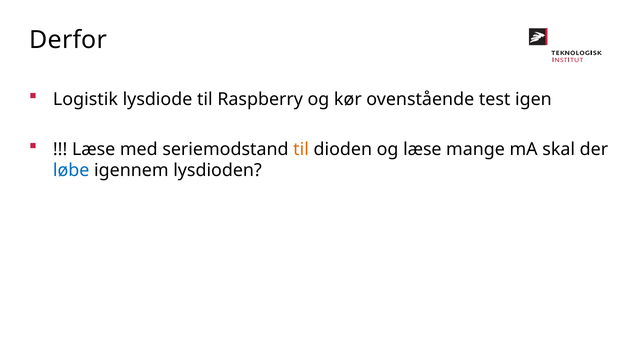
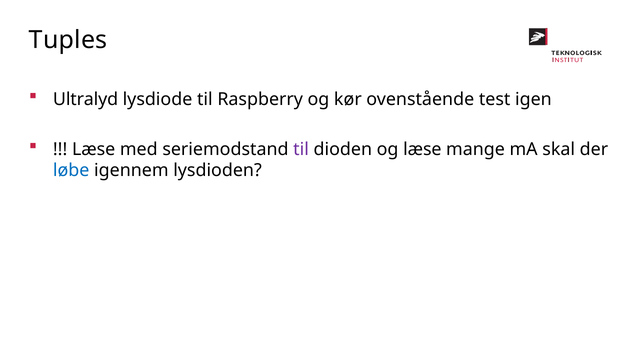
Derfor: Derfor -> Tuples (68, 40)
Logistik: Logistik -> Ultralyd (86, 99)
til colour: orange -> purple (301, 149)
